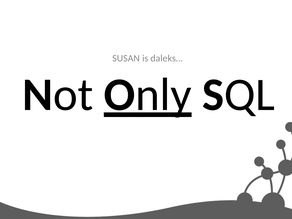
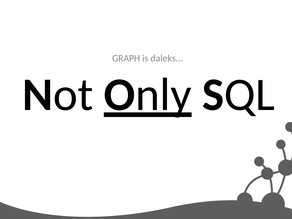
SUSAN: SUSAN -> GRAPH (126, 58)
